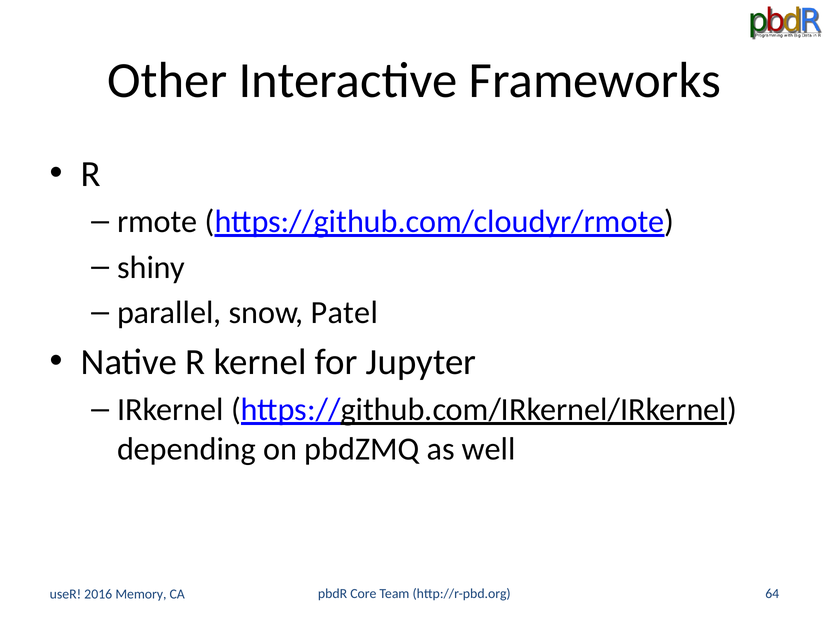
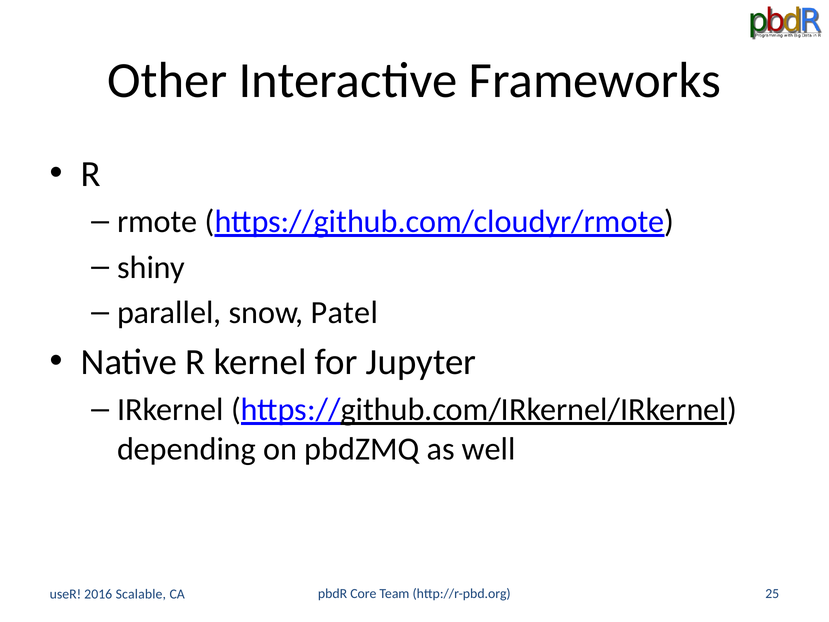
64: 64 -> 25 (772, 594)
Memory: Memory -> Scalable (141, 594)
